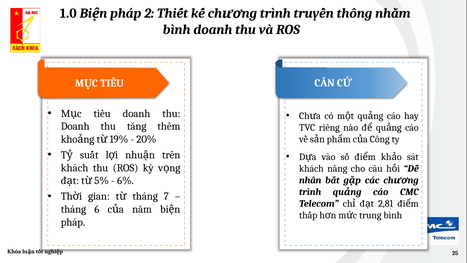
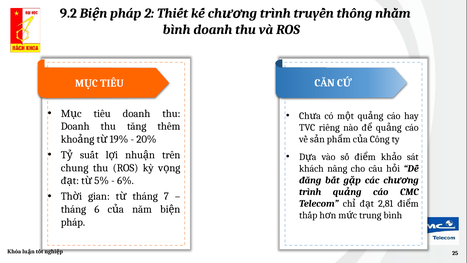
1.0: 1.0 -> 9.2 (68, 13)
khách: khách -> chung (75, 168)
nhân: nhân -> đăng (310, 180)
